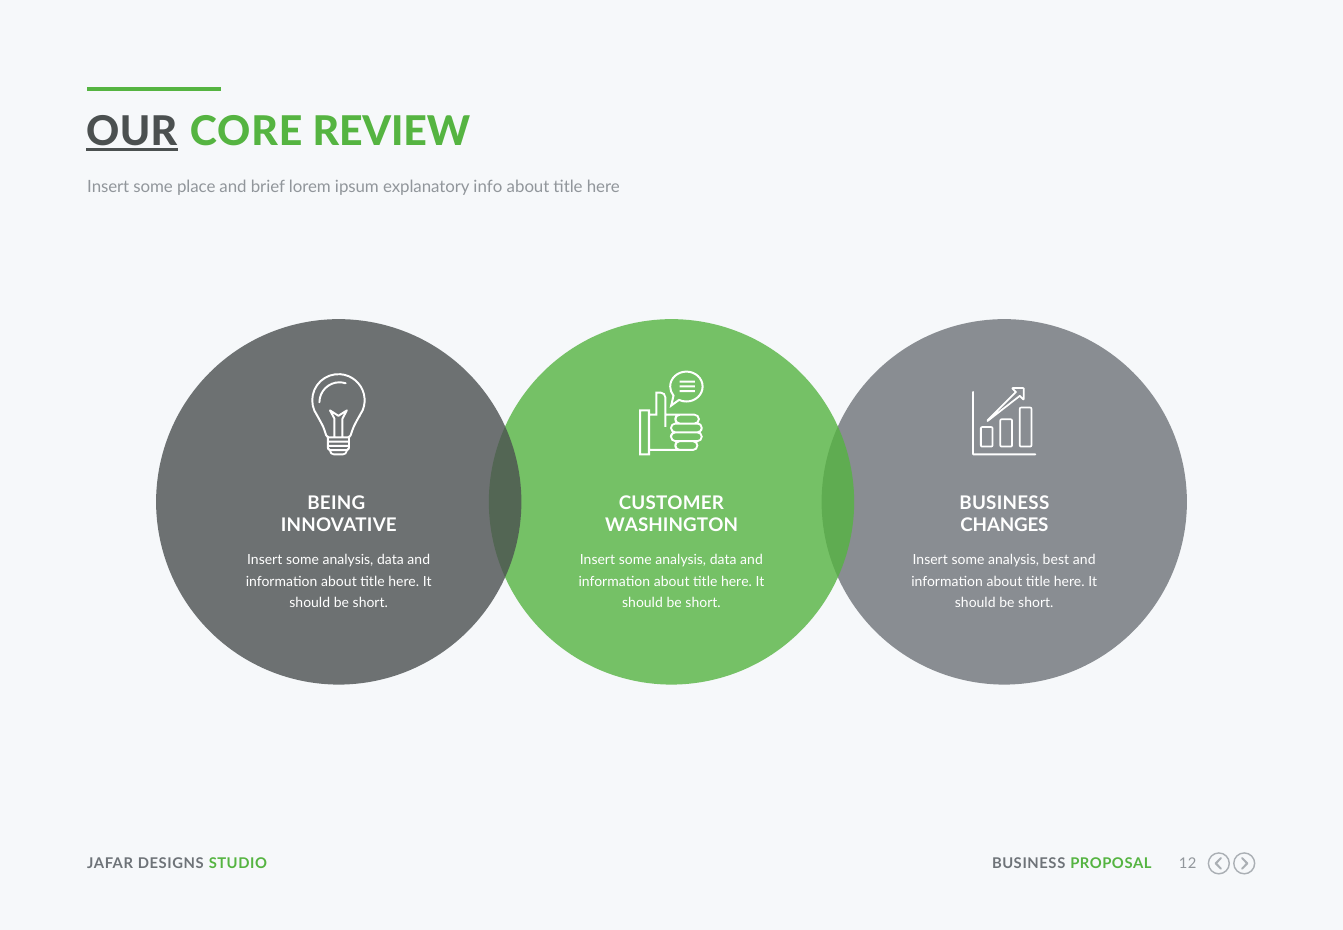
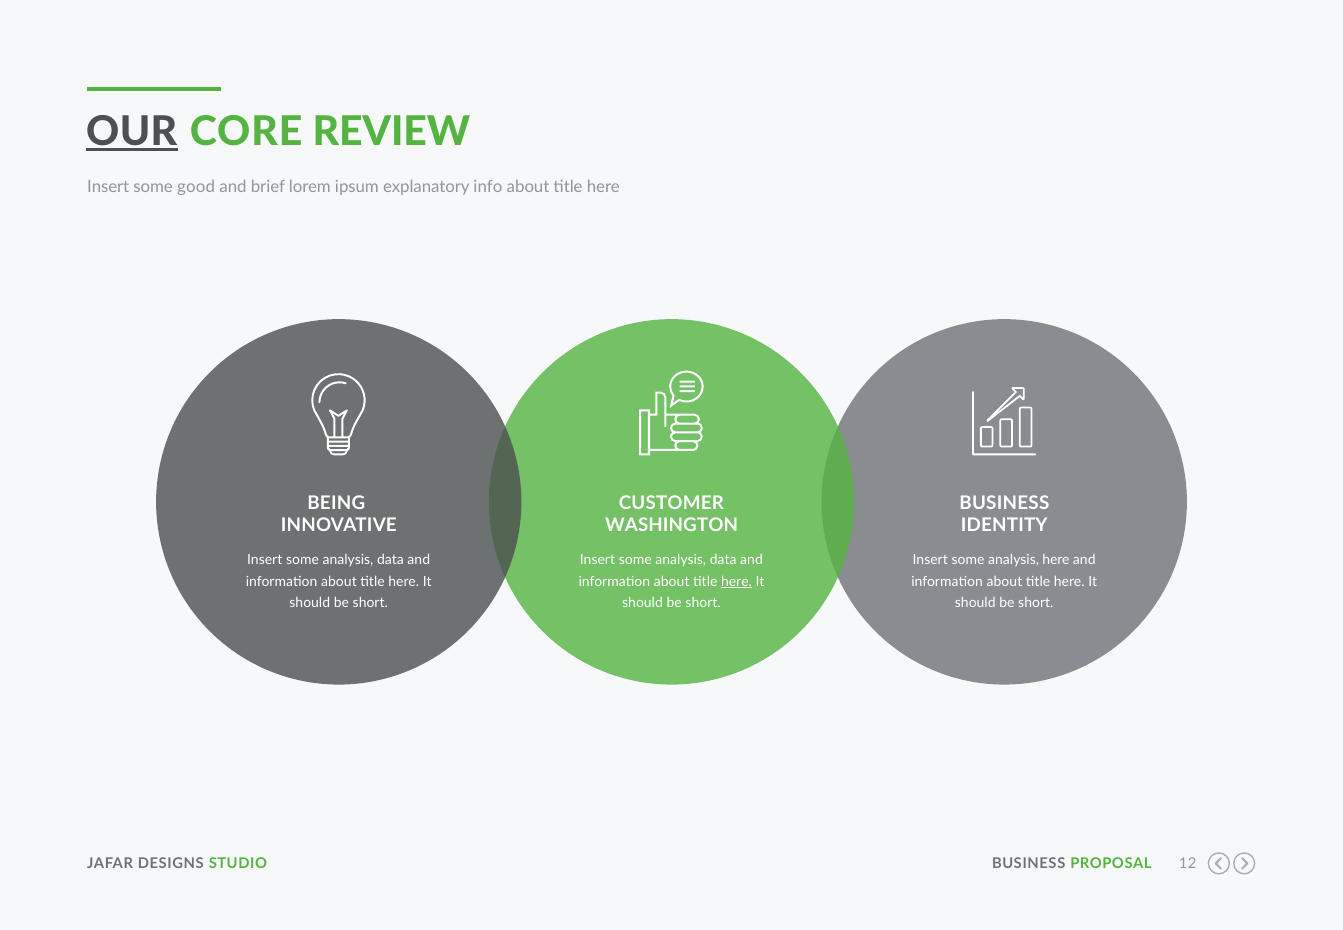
place: place -> good (196, 187)
CHANGES: CHANGES -> IDENTITY (1004, 526)
analysis best: best -> here (1056, 560)
here underline: none -> present (736, 581)
